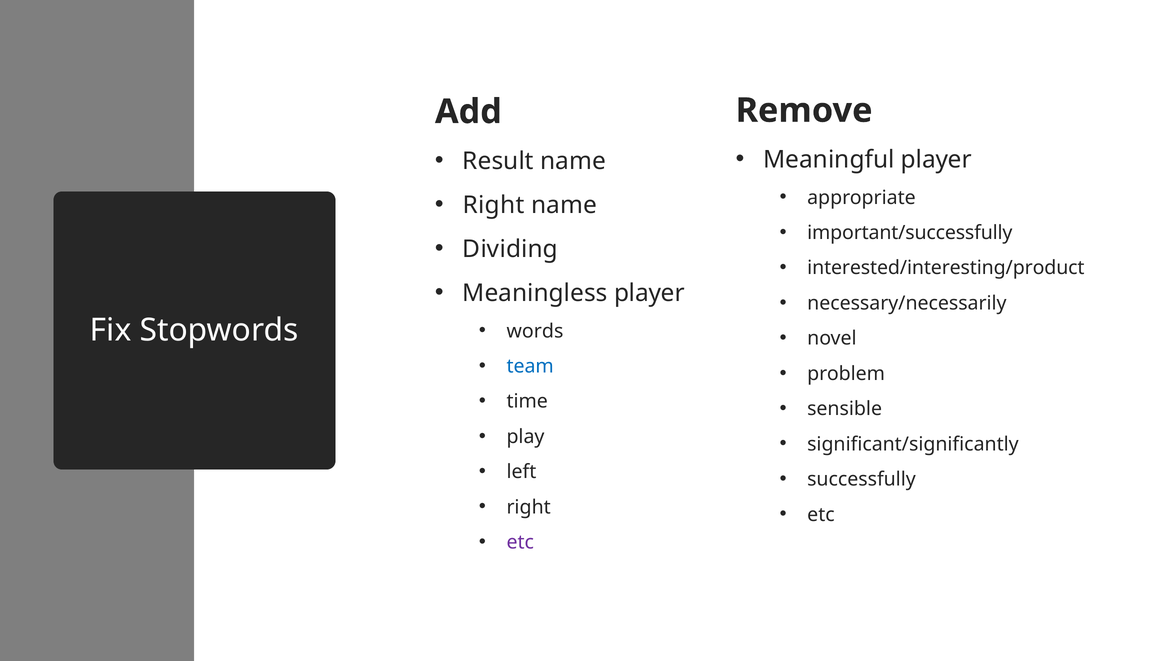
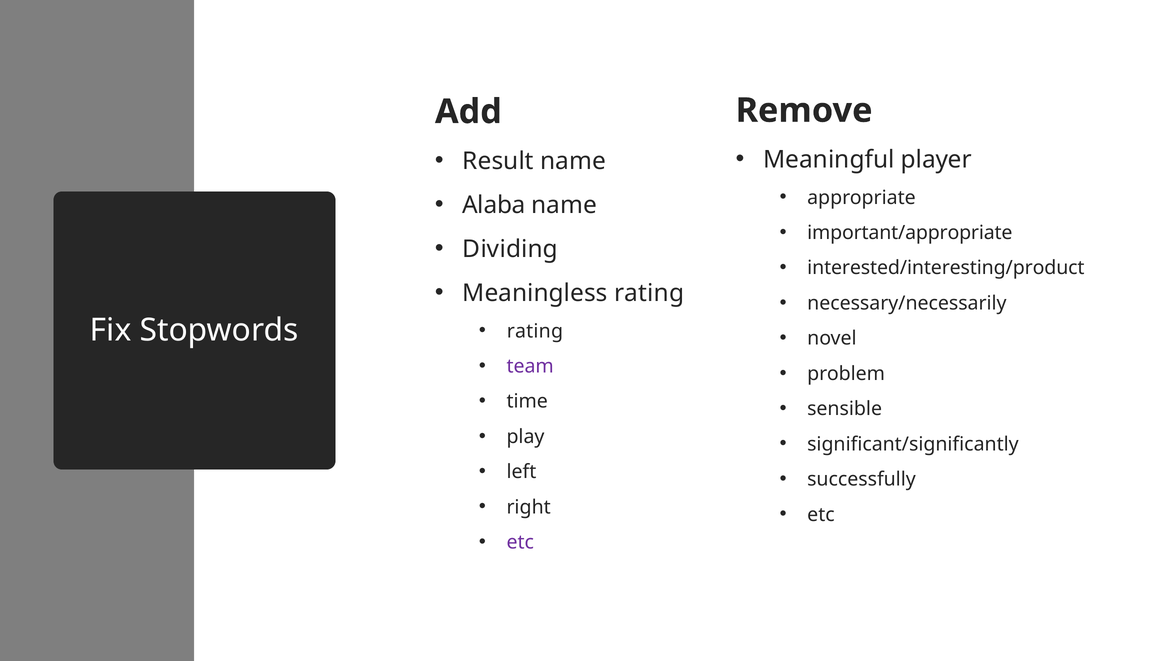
Right: Right -> Alaba (494, 205)
important/successfully: important/successfully -> important/appropriate (910, 233)
Meaningless player: player -> rating (649, 293)
words: words -> rating (535, 331)
team colour: blue -> purple (530, 366)
